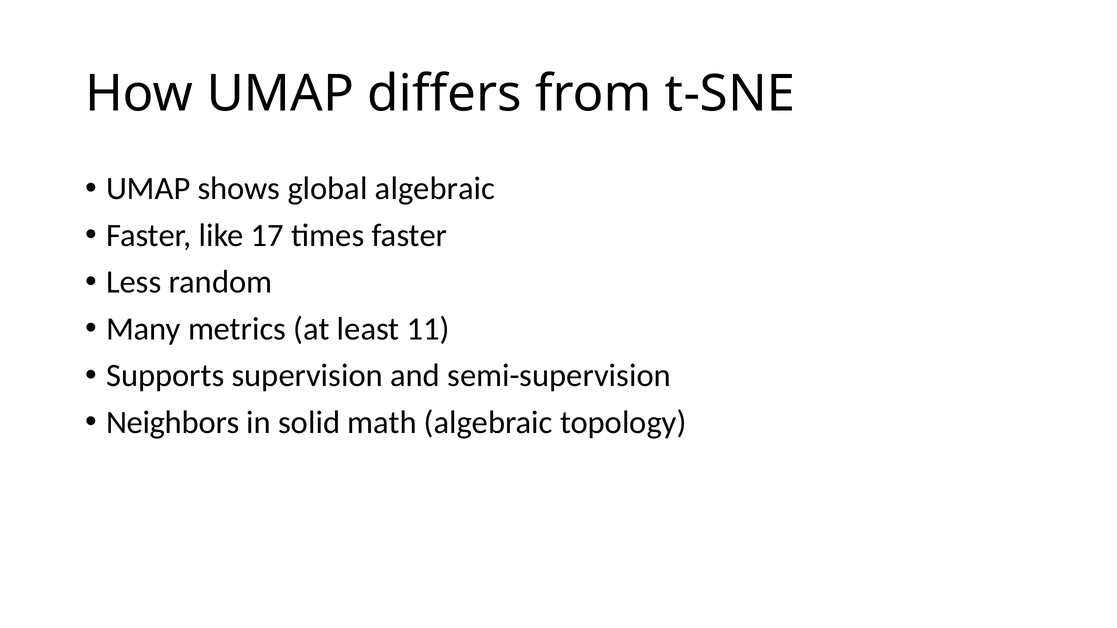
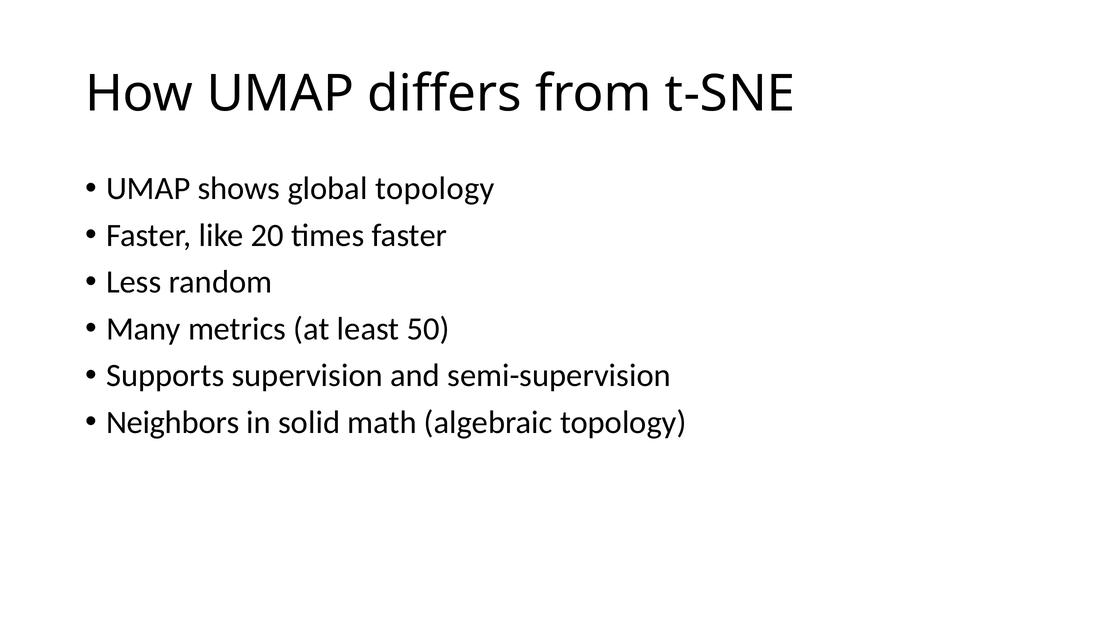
global algebraic: algebraic -> topology (435, 189)
17: 17 -> 20 (267, 236)
11: 11 -> 50 (428, 329)
